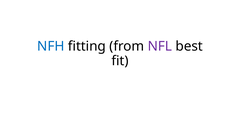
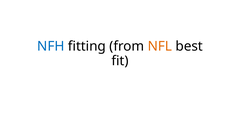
NFL colour: purple -> orange (160, 46)
